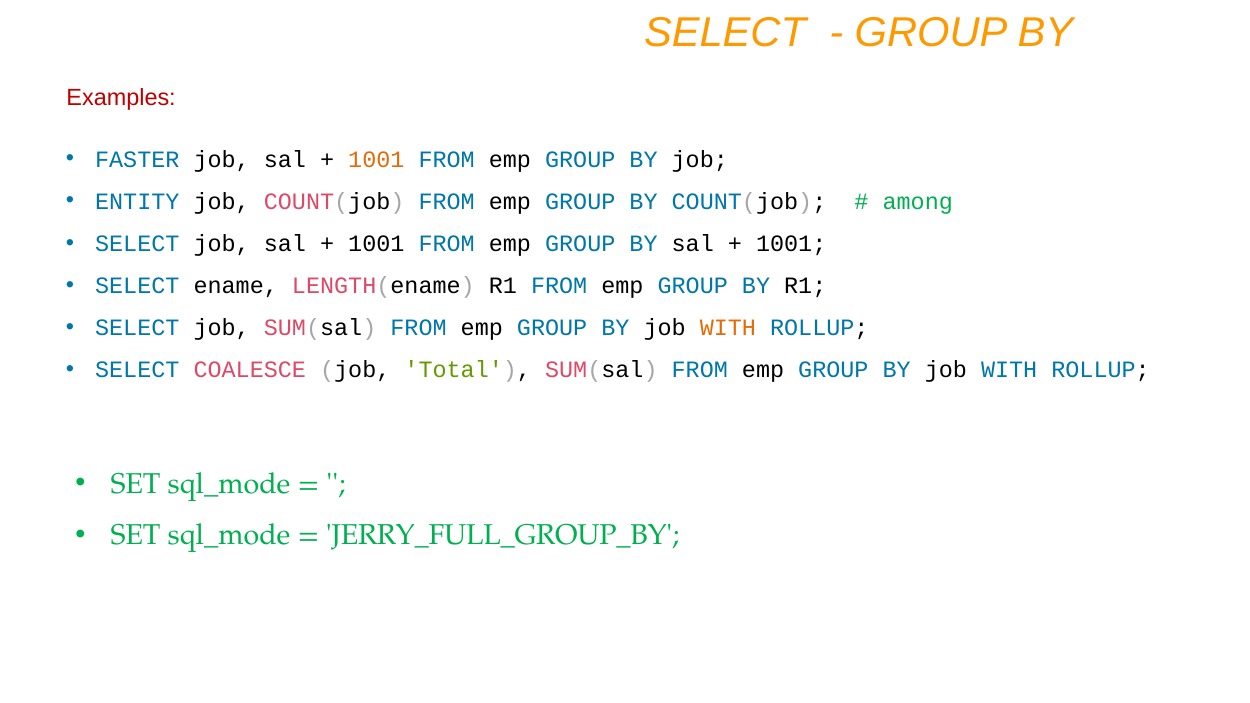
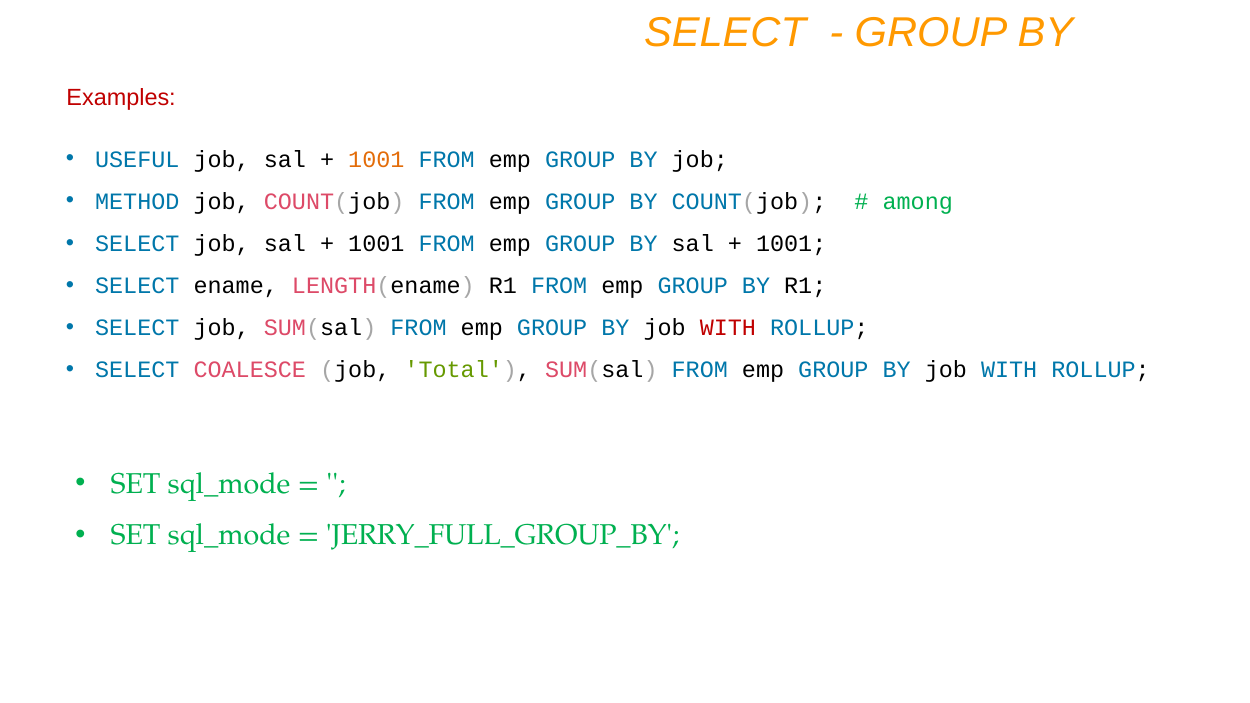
FASTER: FASTER -> USEFUL (137, 159)
ENTITY: ENTITY -> METHOD (137, 202)
WITH colour: orange -> red (728, 328)
